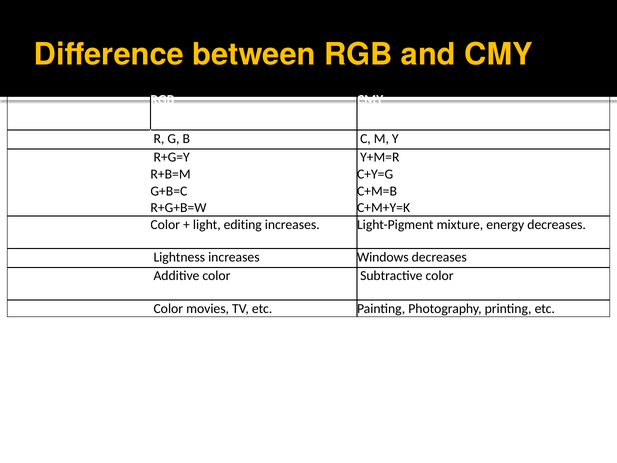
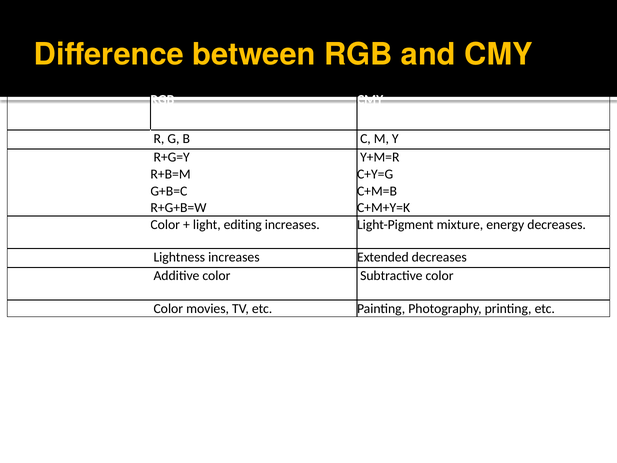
Windows: Windows -> Extended (383, 257)
